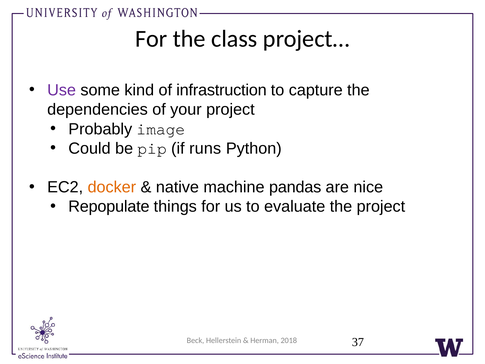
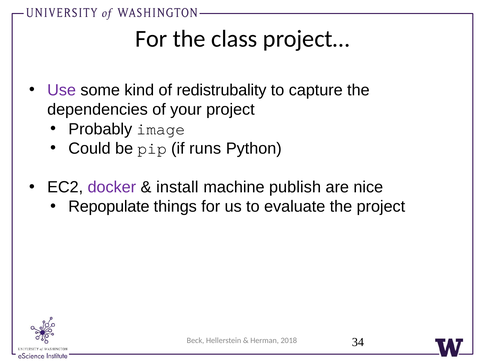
infrastruction: infrastruction -> redistrubality (221, 90)
docker colour: orange -> purple (112, 187)
native: native -> install (177, 187)
pandas: pandas -> publish (295, 187)
37: 37 -> 34 (358, 342)
